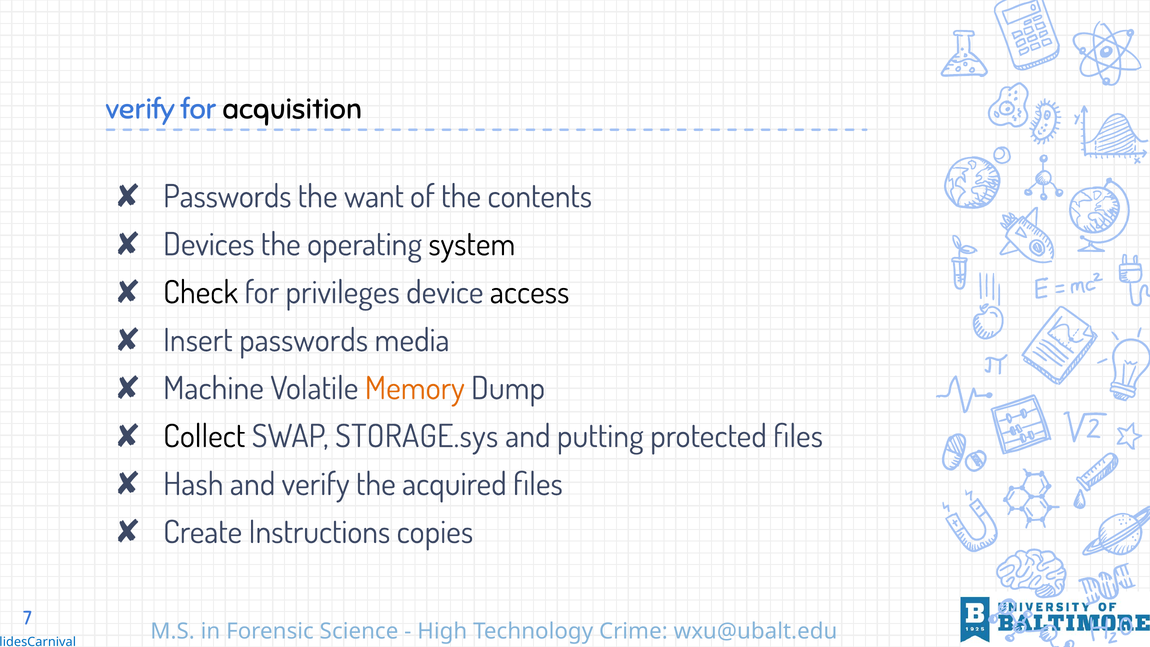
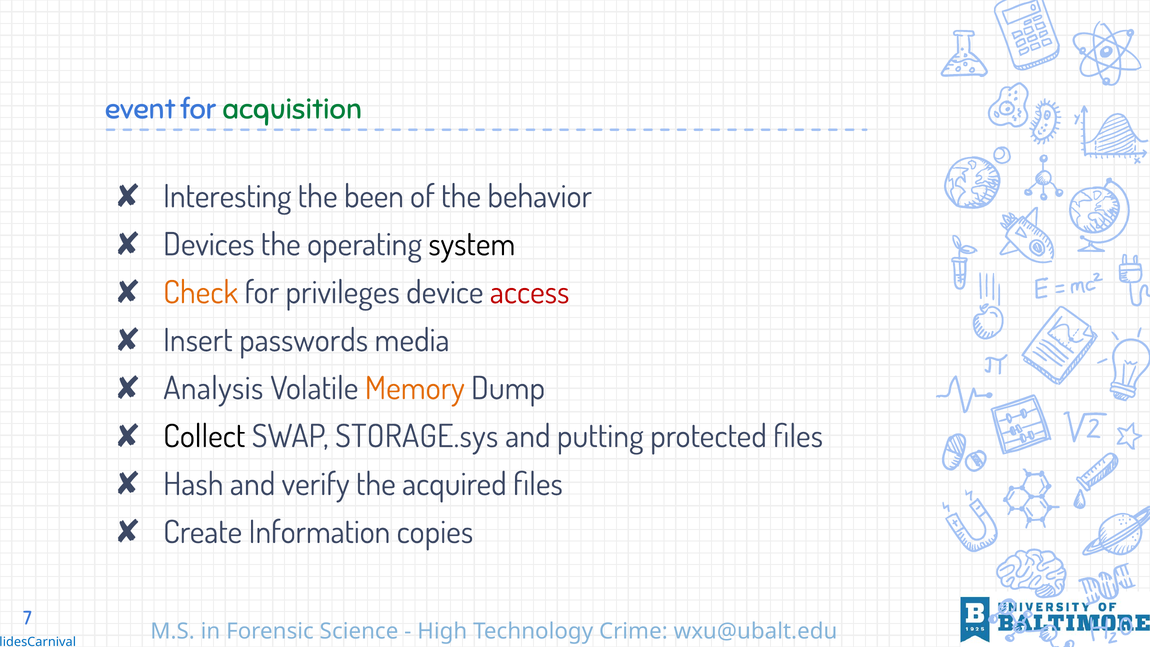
verify: verify -> event (141, 109)
acquisition colour: black -> green (292, 109)
Passwords: Passwords -> Interesting (227, 197)
want: want -> been (374, 197)
contents: contents -> behavior (540, 197)
Check colour: black -> orange (201, 293)
access colour: black -> red (530, 293)
Machine: Machine -> Analysis (213, 389)
Instructions: Instructions -> Information (319, 532)
